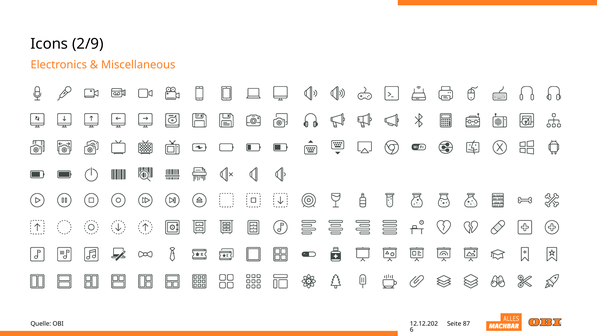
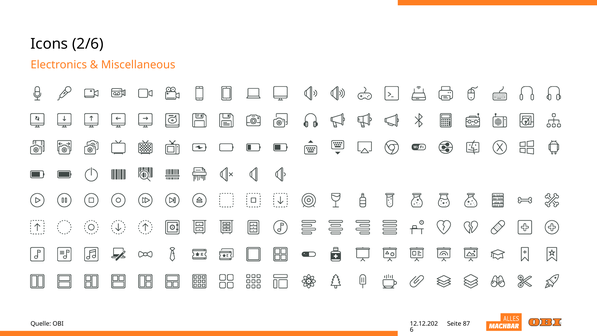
2/9: 2/9 -> 2/6 (88, 44)
